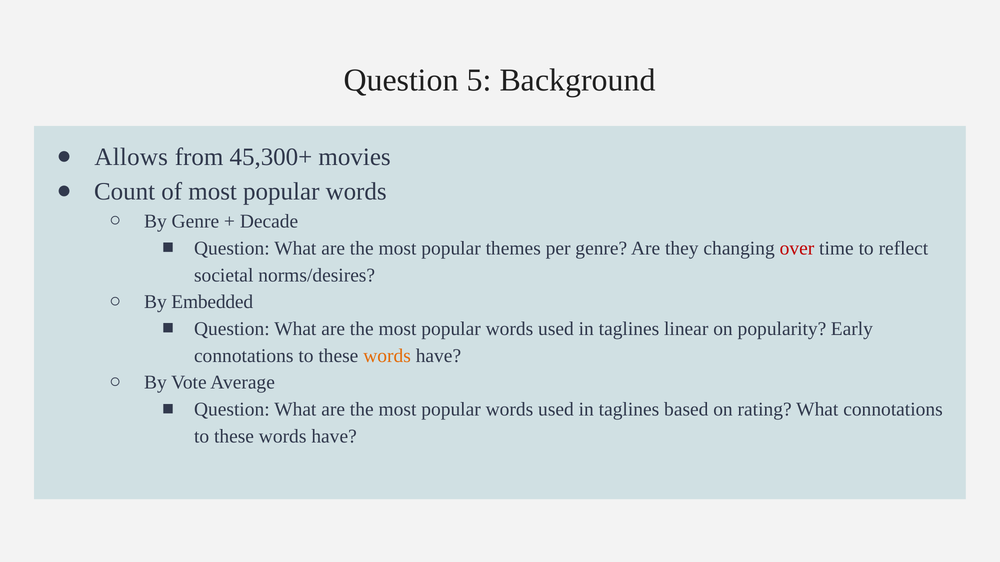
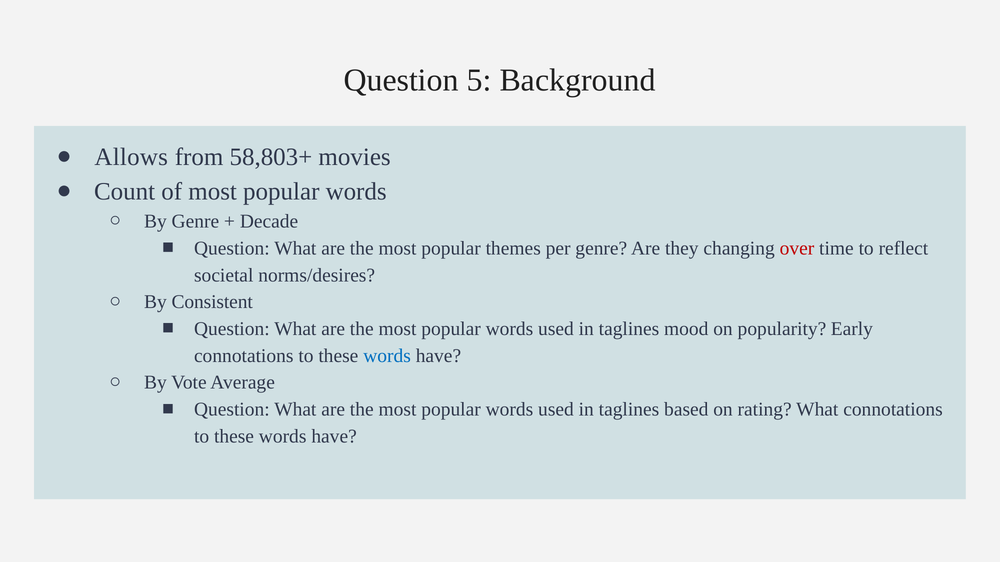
45,300+: 45,300+ -> 58,803+ (271, 157)
Embedded: Embedded -> Consistent (212, 302)
linear: linear -> mood (686, 329)
words colour: orange -> blue (387, 356)
